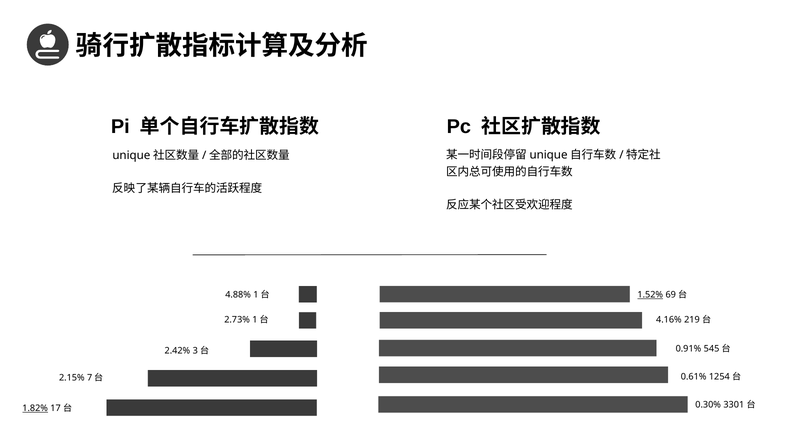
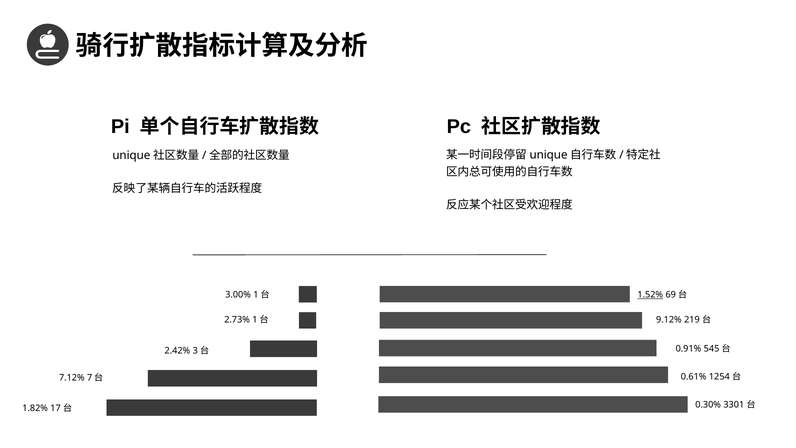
4.88%: 4.88% -> 3.00% (238, 295)
4.16%: 4.16% -> 9.12% (669, 319)
2.15%: 2.15% -> 7.12% (72, 378)
1.82% underline: present -> none (35, 408)
